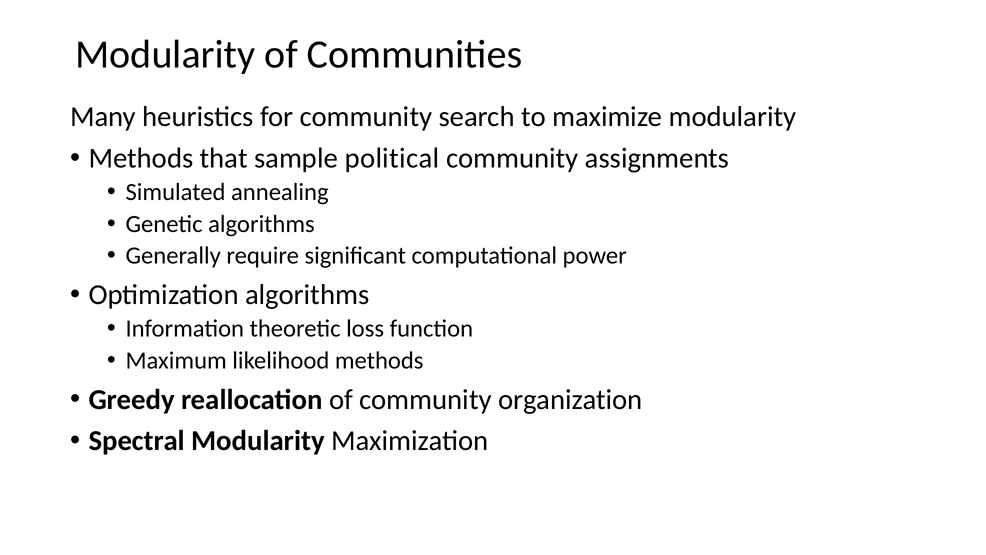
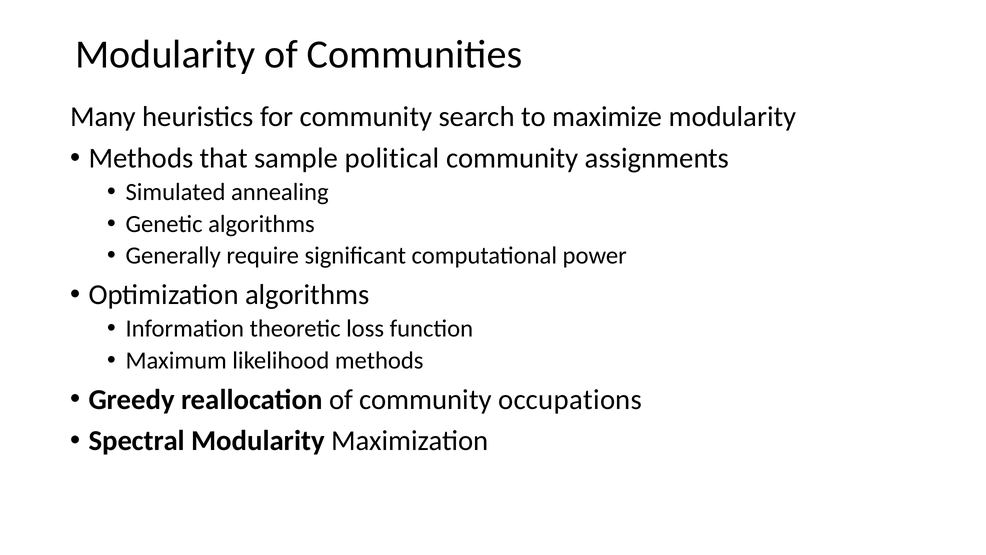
organization: organization -> occupations (570, 399)
